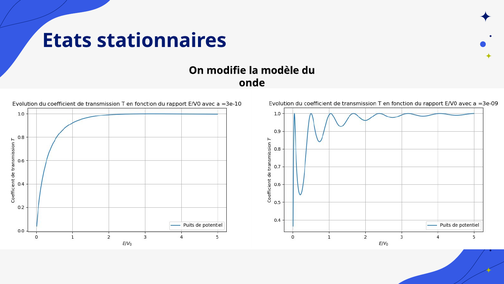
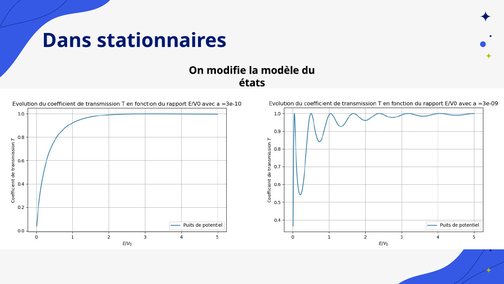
Etats: Etats -> Dans (67, 40)
onde: onde -> états (252, 83)
